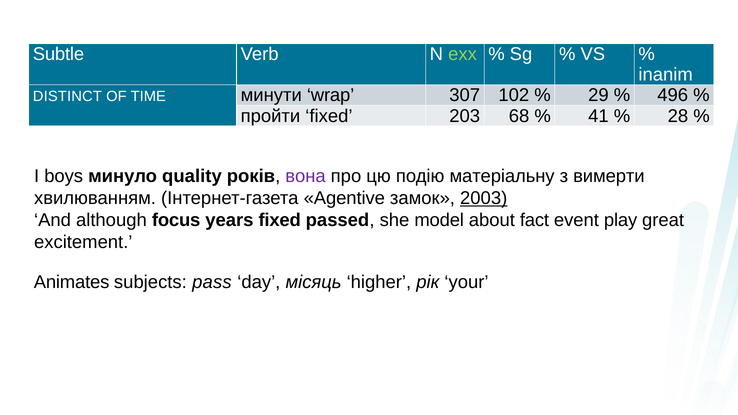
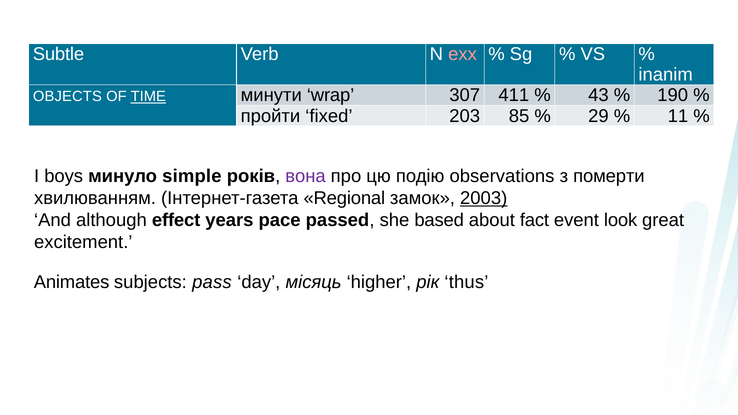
exx colour: light green -> pink (463, 54)
DISTINCT: DISTINCT -> OBJECTS (67, 97)
TIME underline: none -> present (148, 97)
102: 102 -> 411 (514, 95)
29: 29 -> 43 (598, 95)
496: 496 -> 190 (673, 95)
68: 68 -> 85 (519, 116)
41: 41 -> 29 (598, 116)
28: 28 -> 11 (678, 116)
quality: quality -> simple (192, 176)
матеріальну: матеріальну -> observations (502, 176)
вимерти: вимерти -> померти (609, 176)
Agentive: Agentive -> Regional (344, 198)
focus: focus -> effect (176, 220)
years fixed: fixed -> pace (280, 220)
model: model -> based (439, 220)
play: play -> look (621, 220)
your: your -> thus (466, 282)
